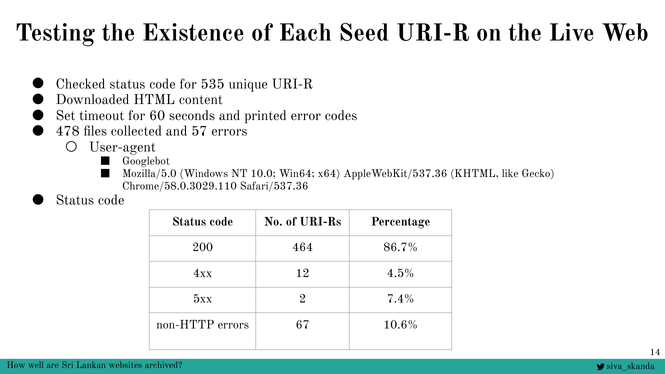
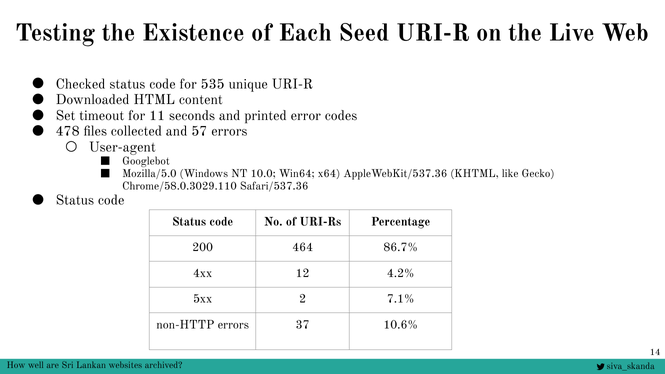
60: 60 -> 11 (157, 116)
4.5%: 4.5% -> 4.2% (401, 273)
7.4%: 7.4% -> 7.1% (401, 299)
67: 67 -> 37 (303, 325)
